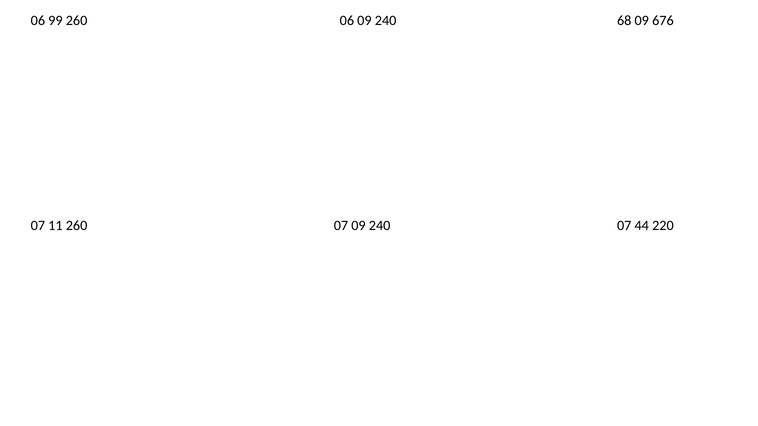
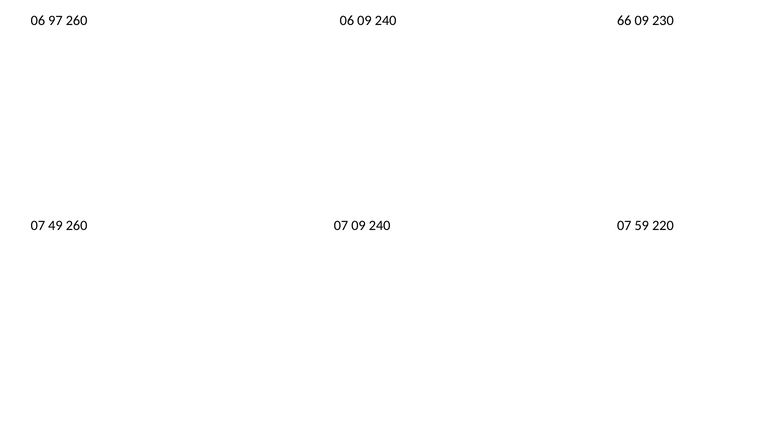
99: 99 -> 97 (55, 20)
68: 68 -> 66 (624, 20)
676: 676 -> 230 (663, 20)
11: 11 -> 49 (55, 226)
44: 44 -> 59 (642, 226)
